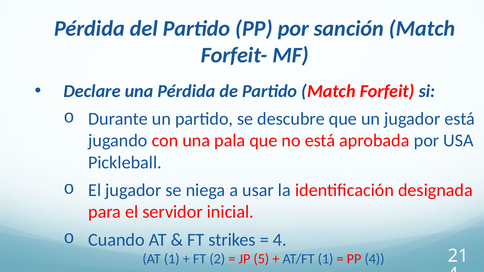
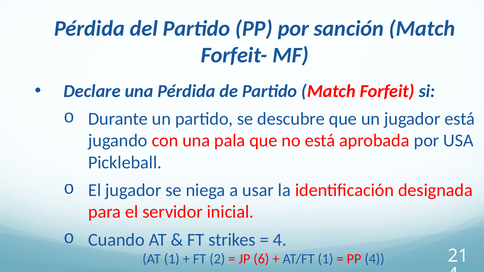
5: 5 -> 6 (261, 259)
